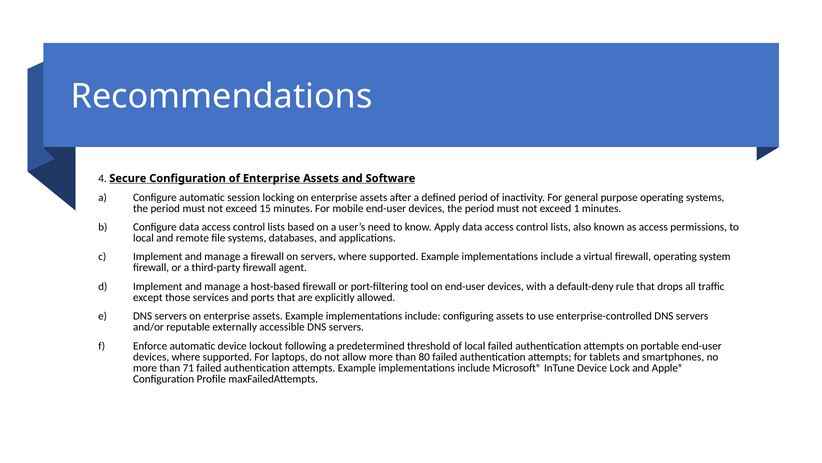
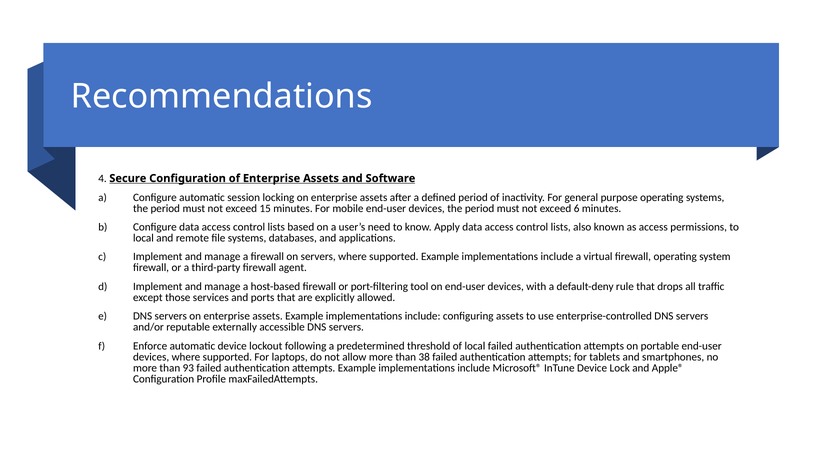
1: 1 -> 6 (577, 208)
80: 80 -> 38 (424, 356)
71: 71 -> 93 (188, 367)
